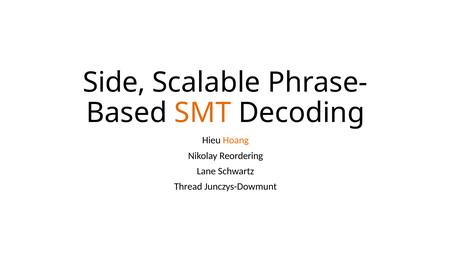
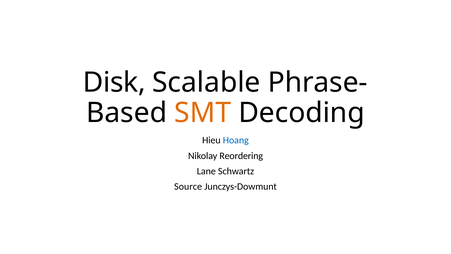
Side: Side -> Disk (114, 82)
Hoang colour: orange -> blue (236, 140)
Thread: Thread -> Source (188, 186)
